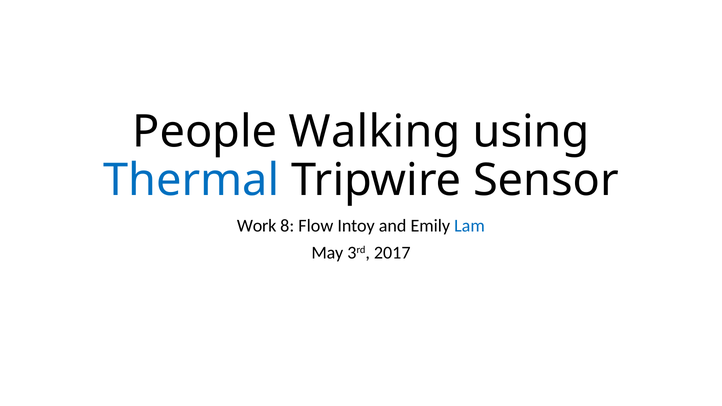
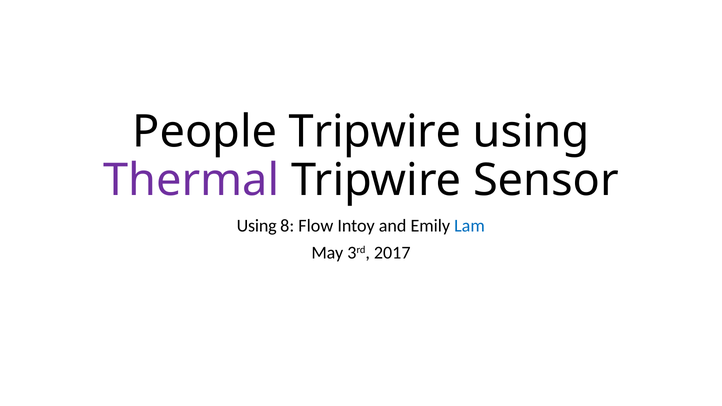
People Walking: Walking -> Tripwire (375, 132)
Thermal colour: blue -> purple (191, 180)
Work: Work -> Using (257, 226)
